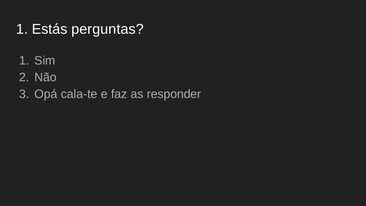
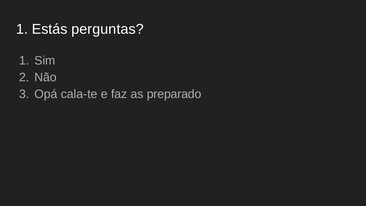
responder: responder -> preparado (174, 94)
